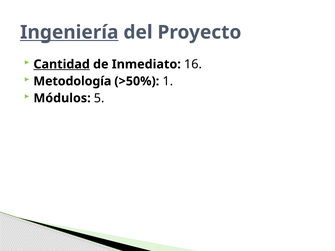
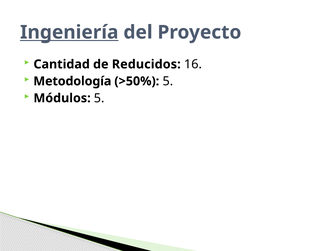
Cantidad underline: present -> none (62, 64)
Inmediato: Inmediato -> Reducidos (146, 64)
>50% 1: 1 -> 5 (168, 81)
